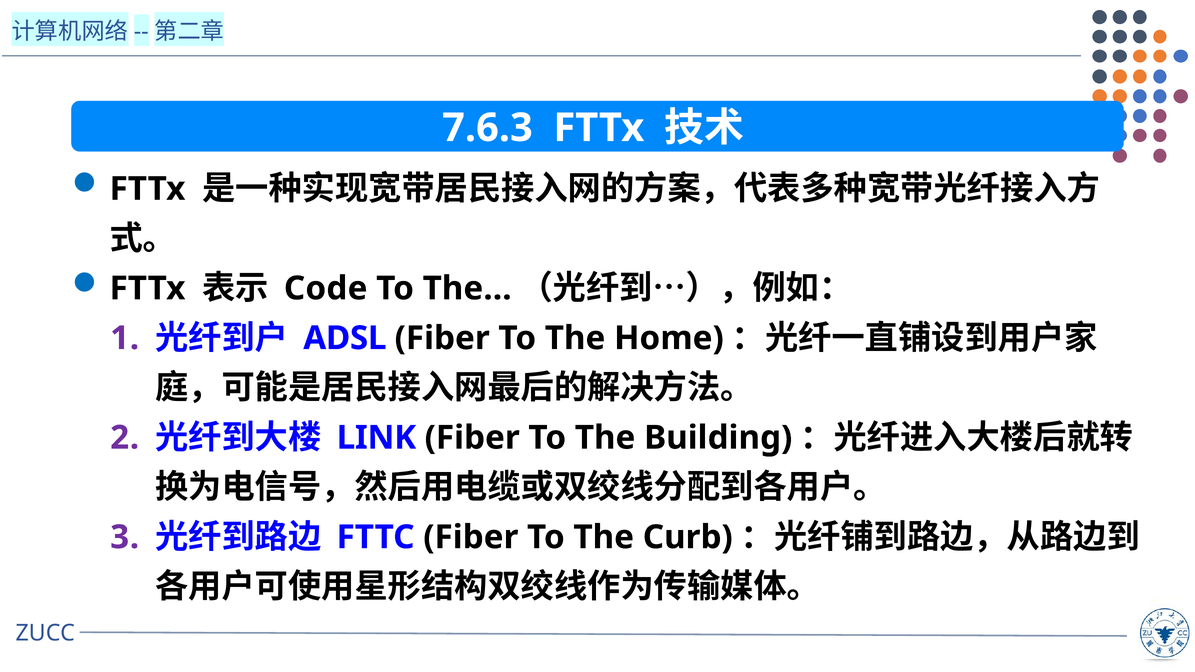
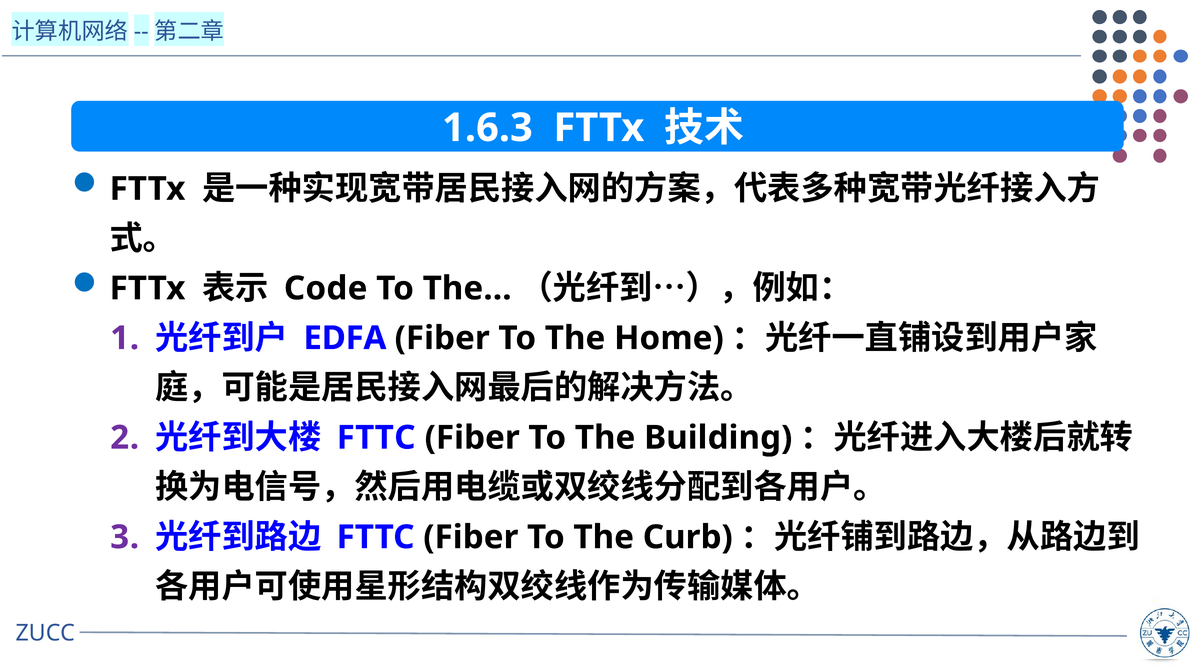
7.6.3: 7.6.3 -> 1.6.3 (487, 128)
ADSL: ADSL -> EDFA (345, 338)
LINK: LINK -> FTTC (376, 438)
